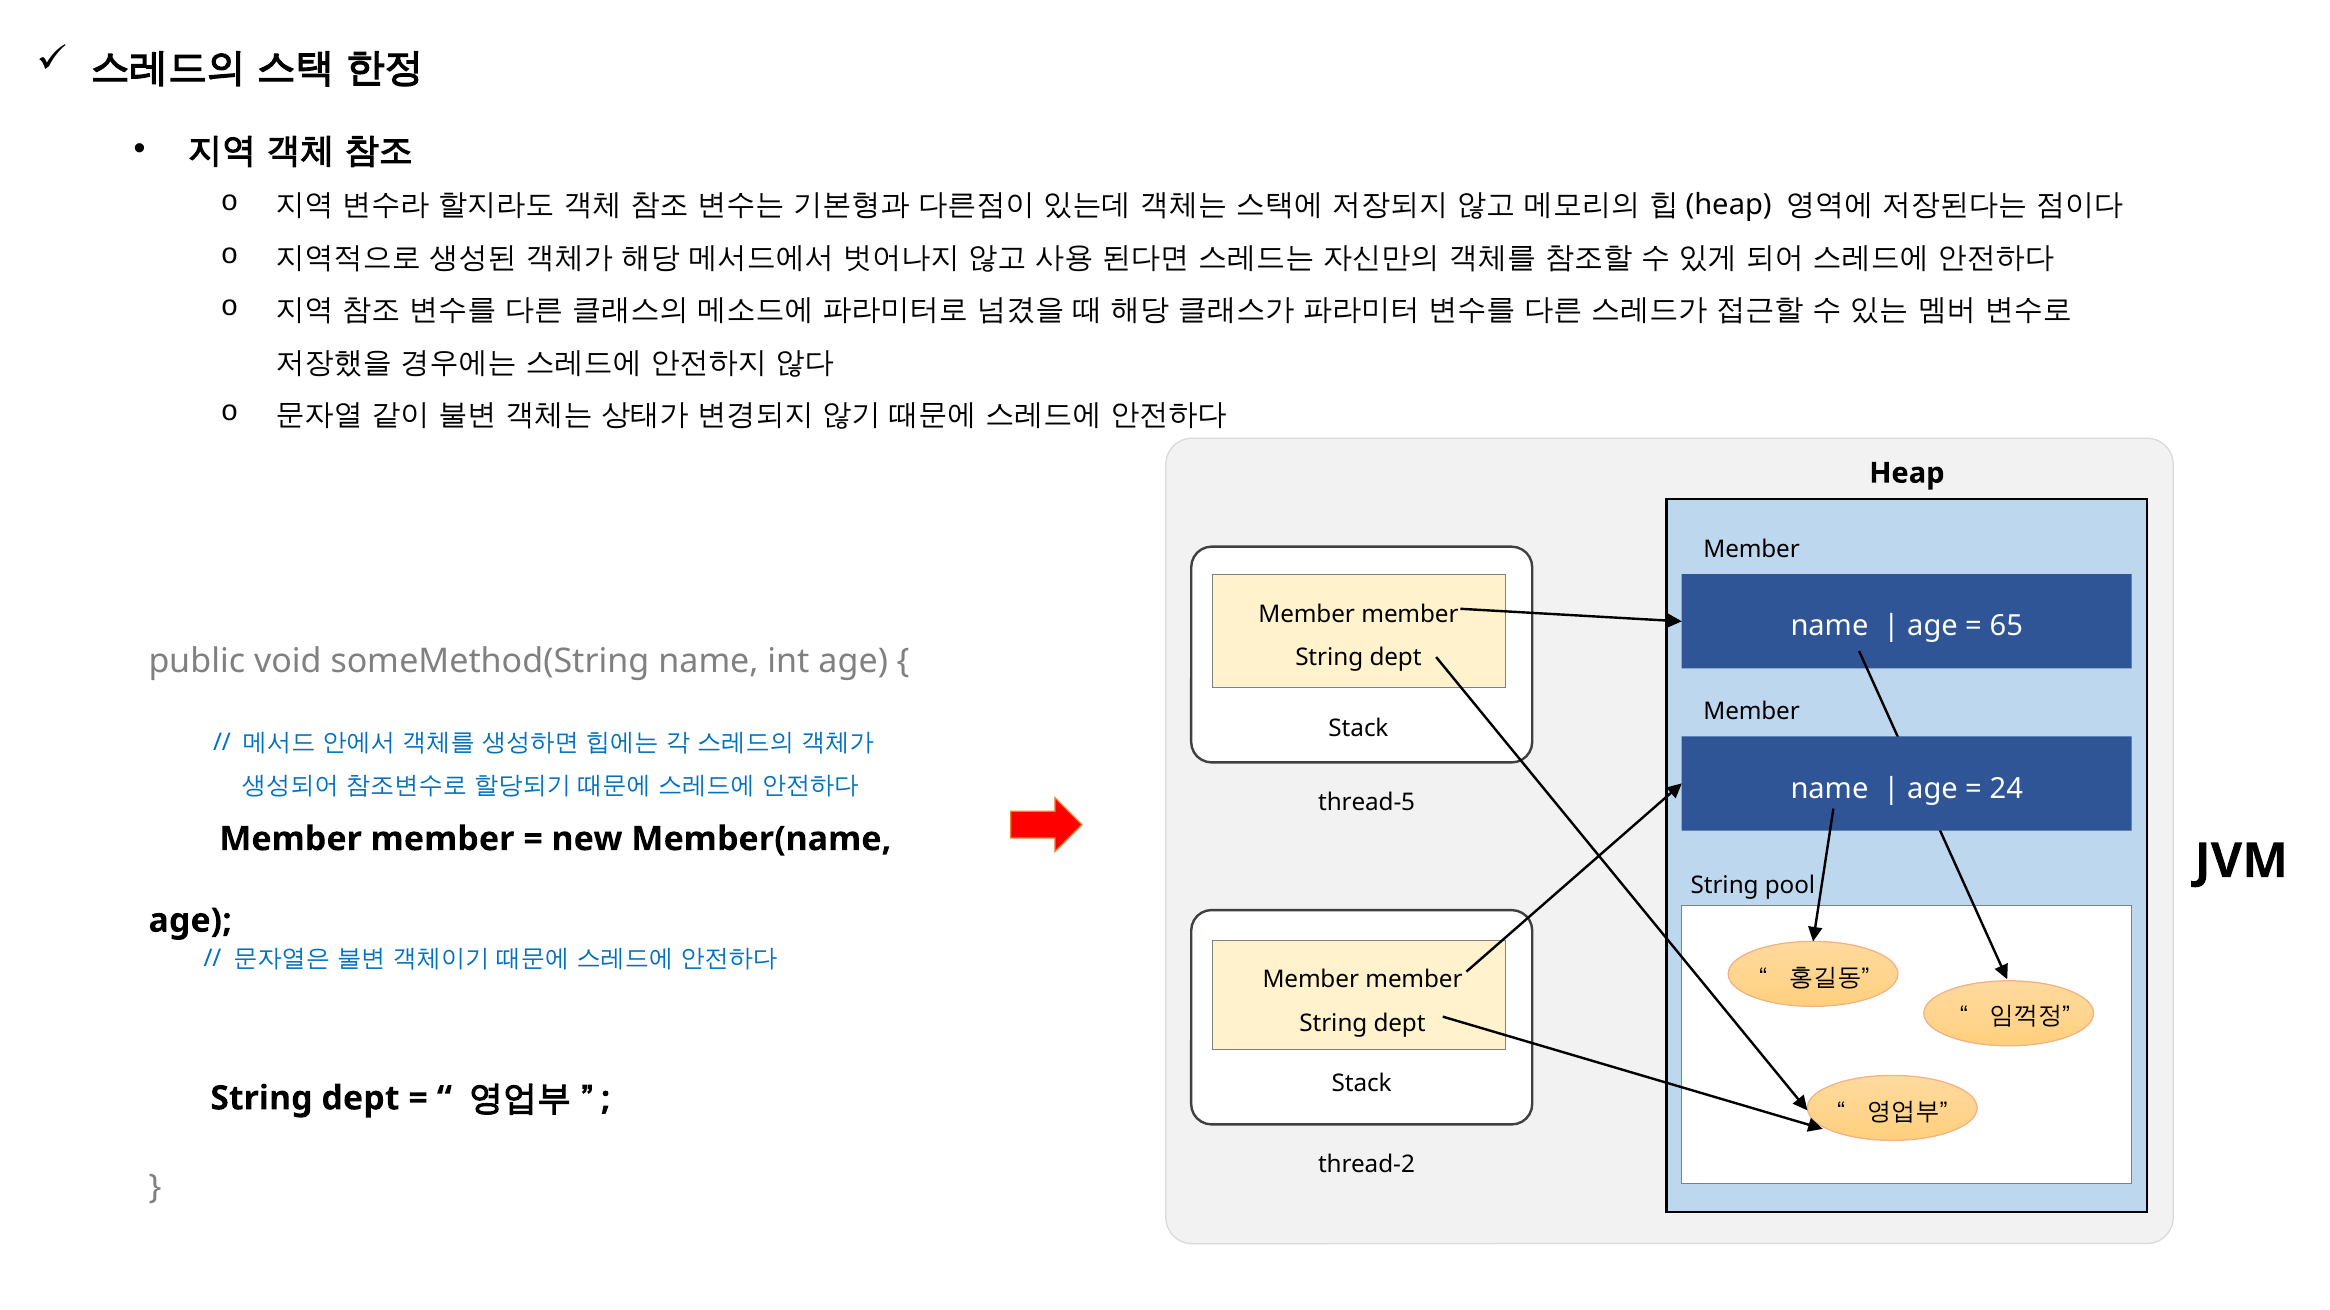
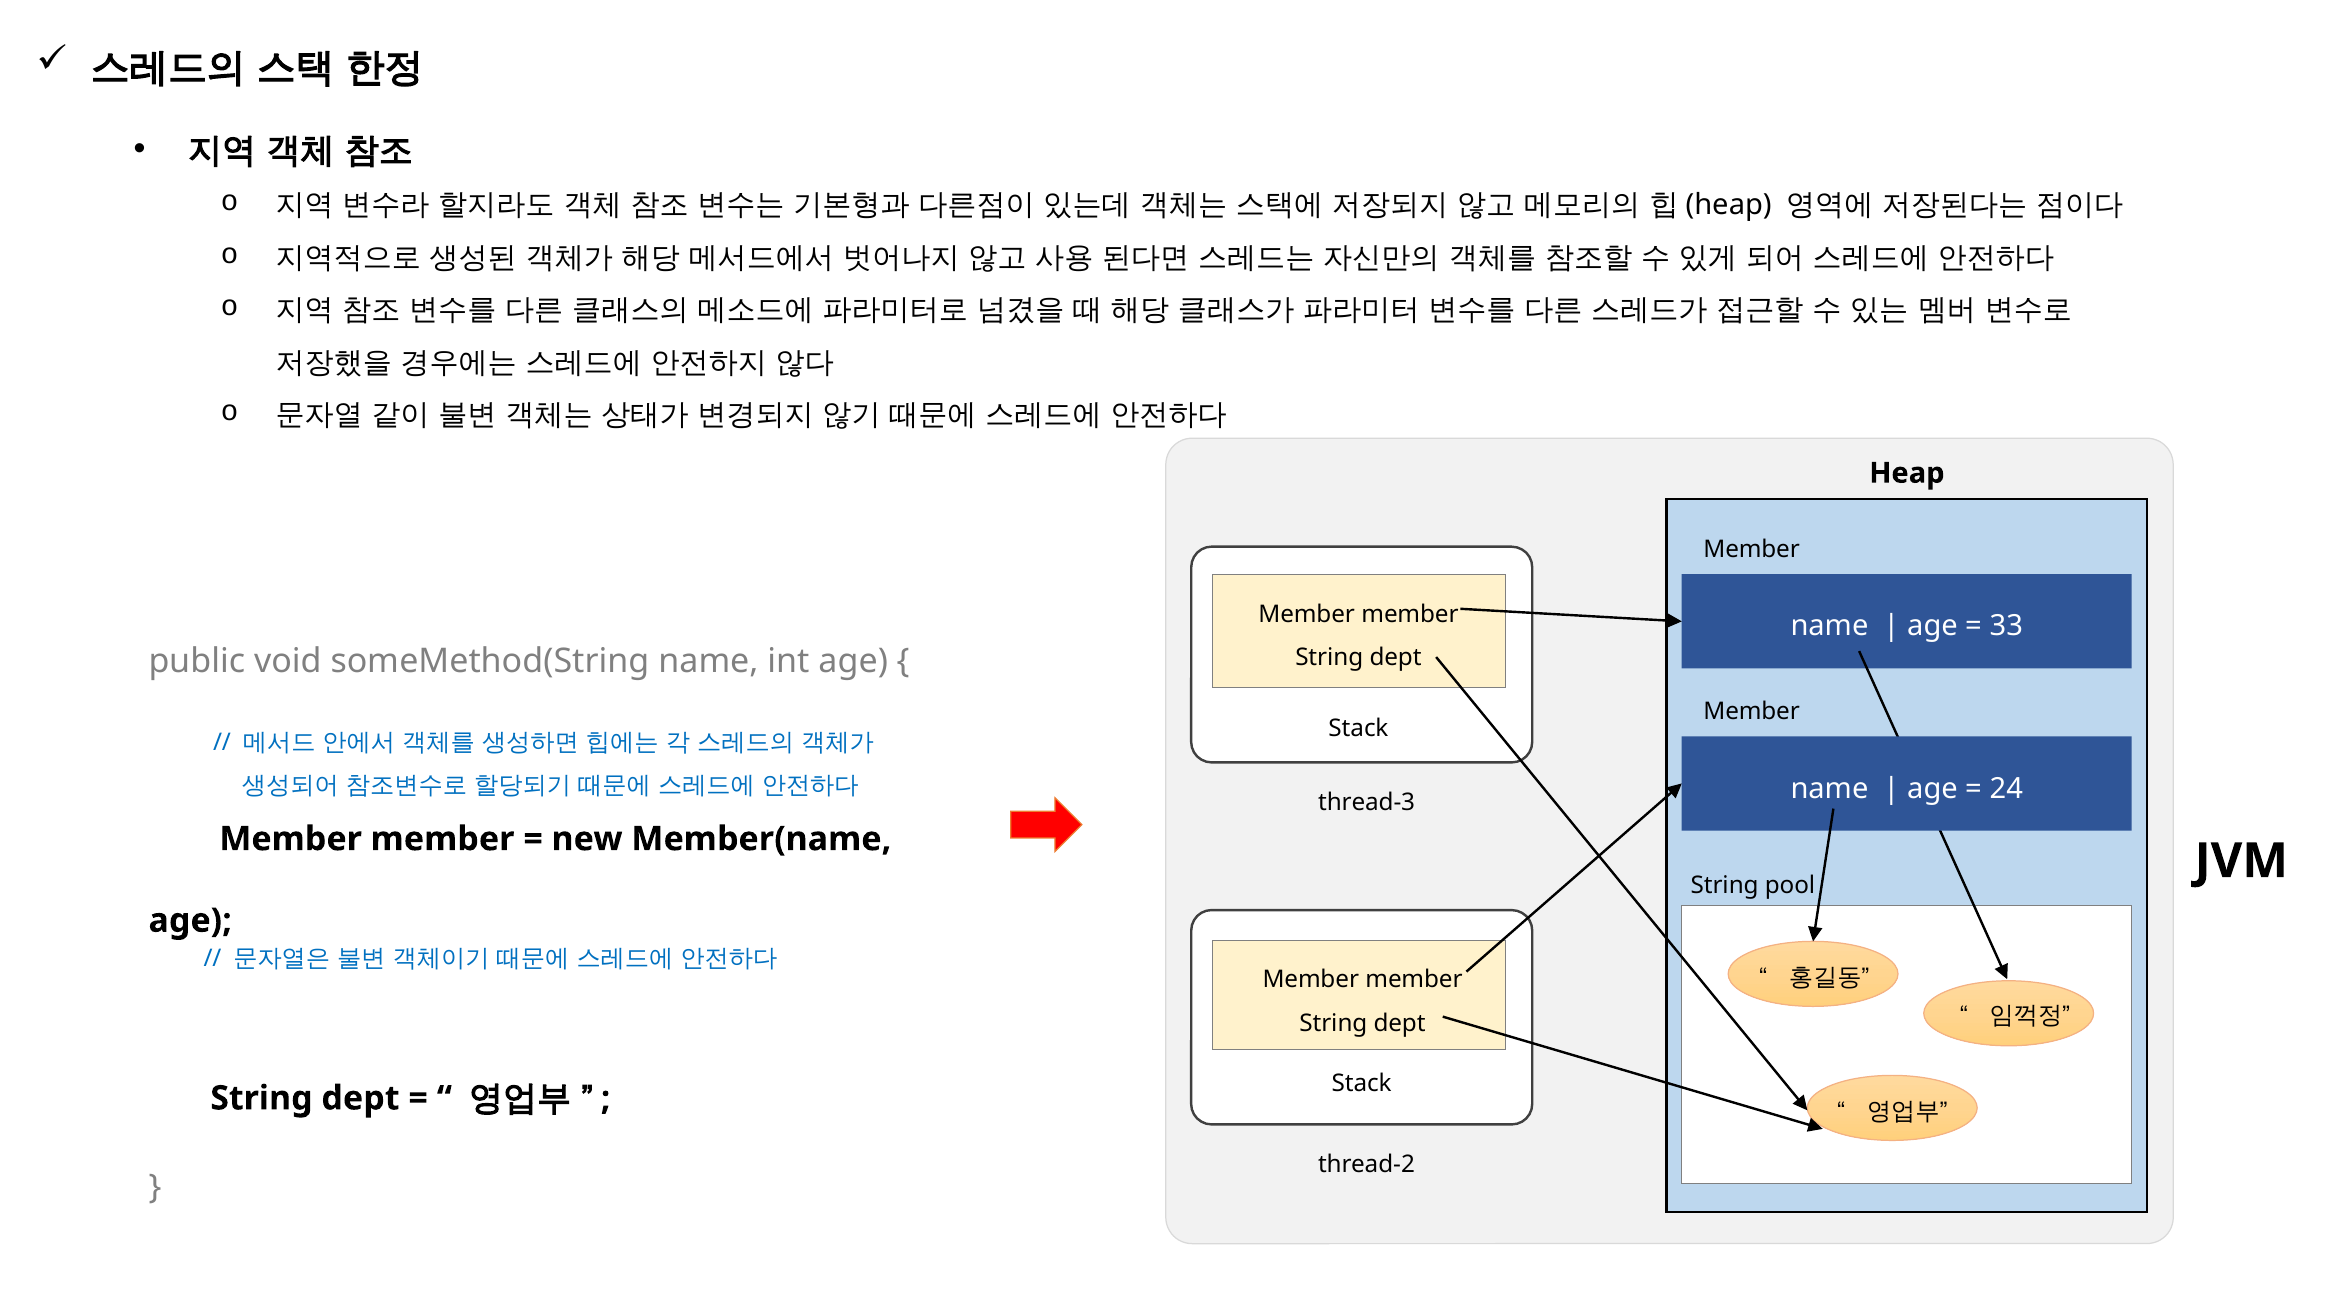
65: 65 -> 33 (2006, 627)
thread-5: thread-5 -> thread-3 (1367, 803)
